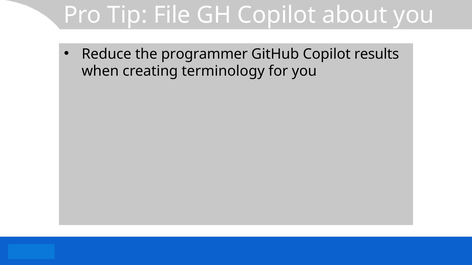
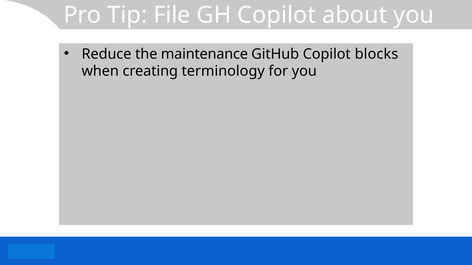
programmer: programmer -> maintenance (204, 54)
results: results -> blocks (377, 54)
